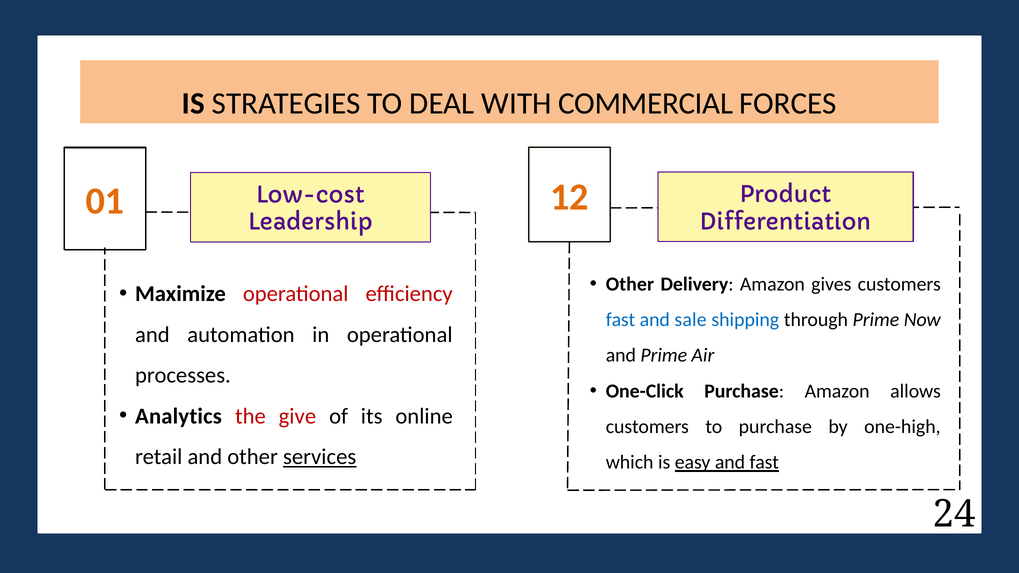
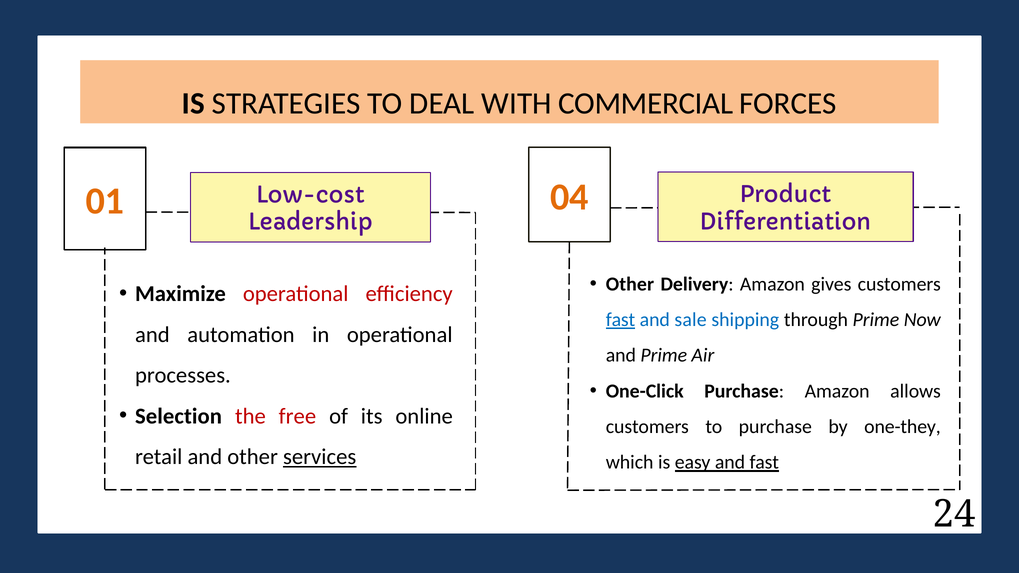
12: 12 -> 04 (569, 197)
fast underline: none -> present (620, 320)
Analytics: Analytics -> Selection (179, 416)
give: give -> free (297, 416)
one-high: one-high -> one-they (902, 427)
